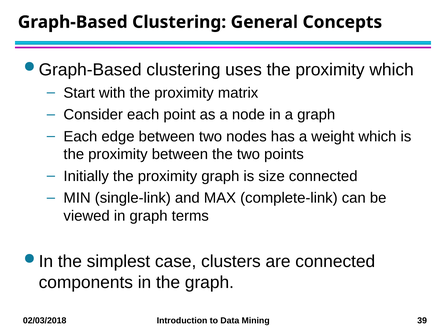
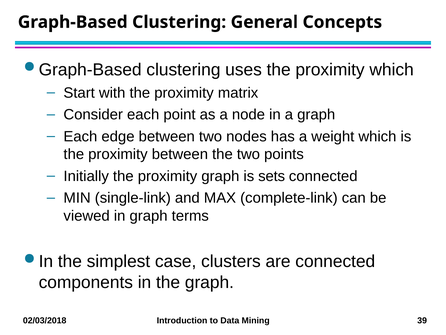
size: size -> sets (272, 176)
